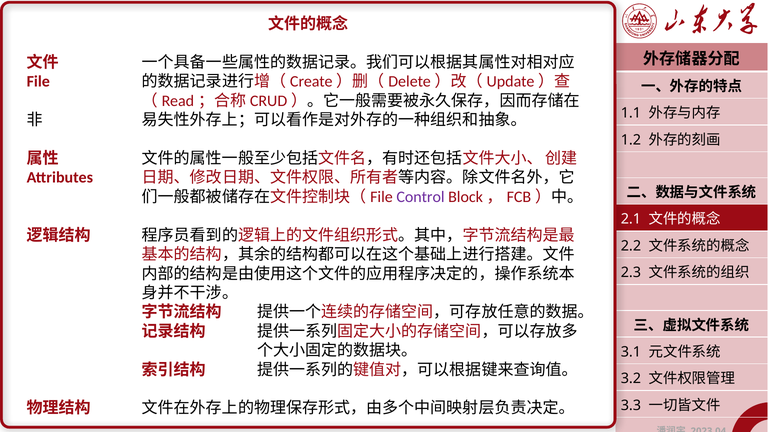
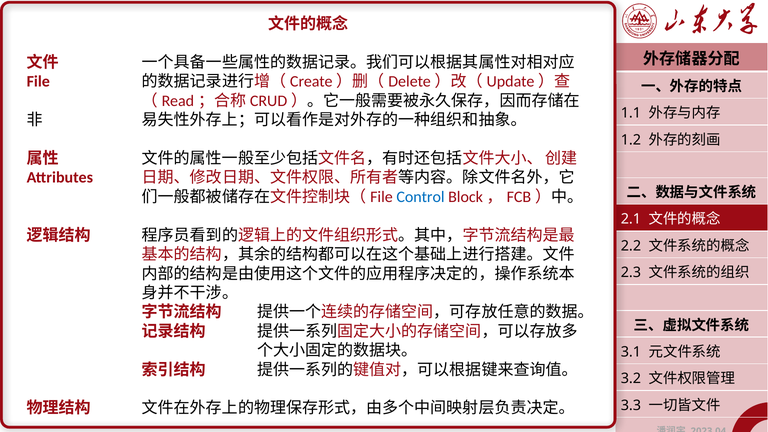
Control colour: purple -> blue (420, 197)
